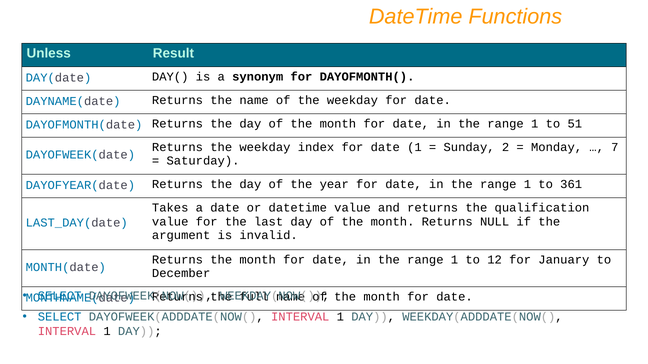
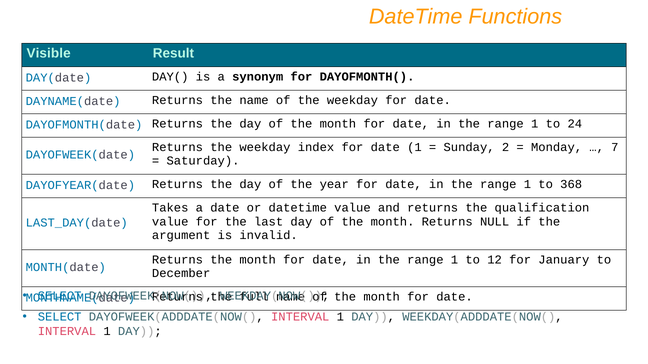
Unless: Unless -> Visible (49, 53)
51: 51 -> 24 (575, 124)
361: 361 -> 368 (571, 185)
